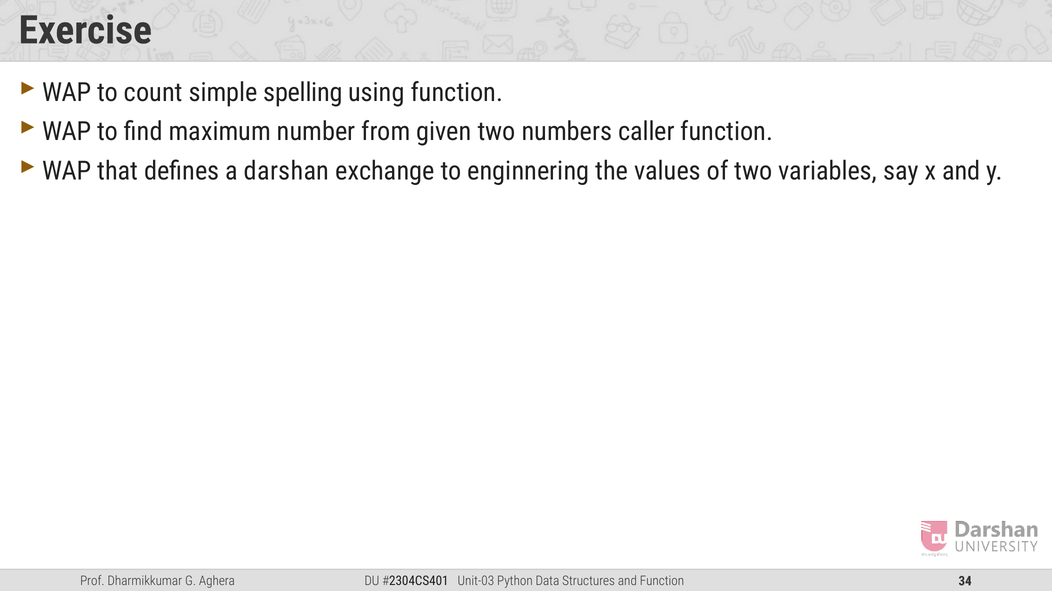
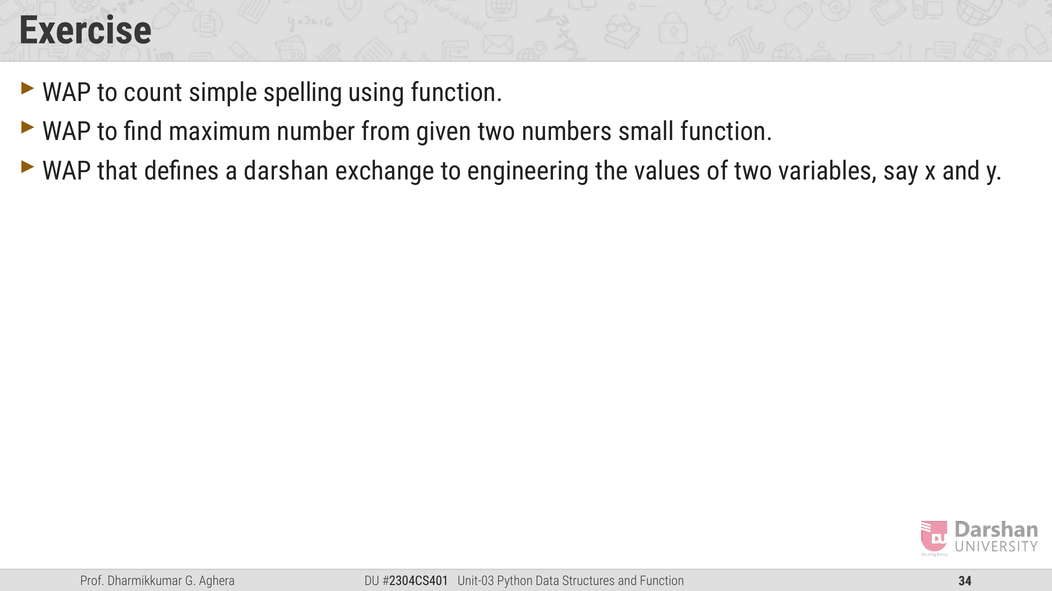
caller: caller -> small (646, 132)
enginnering: enginnering -> engineering (528, 171)
